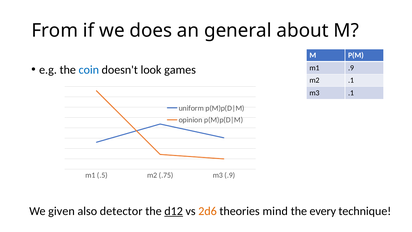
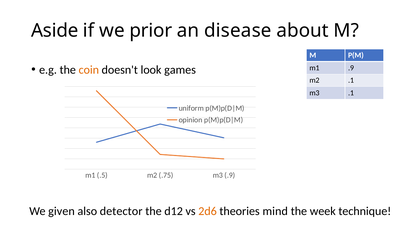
From: From -> Aside (55, 31)
does: does -> prior (151, 31)
general: general -> disease (238, 31)
coin colour: blue -> orange (89, 70)
d12 underline: present -> none (174, 211)
every: every -> week (323, 211)
